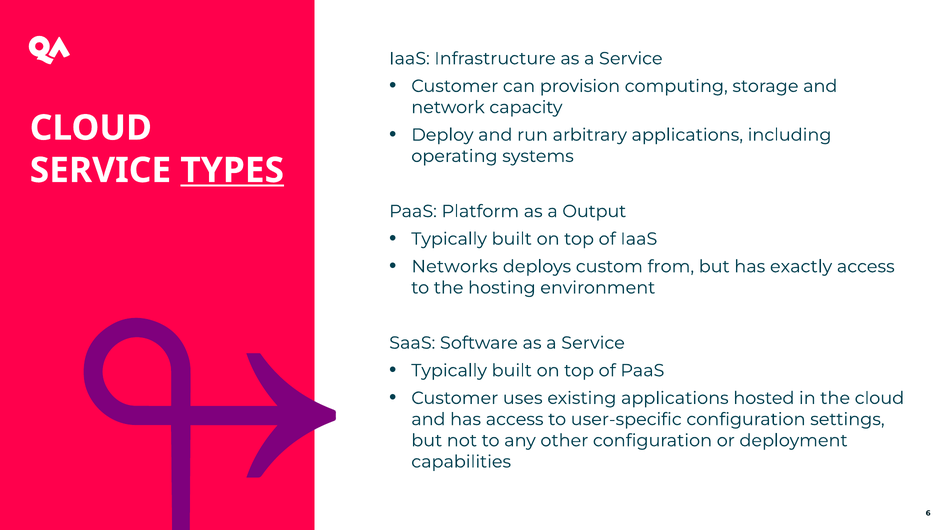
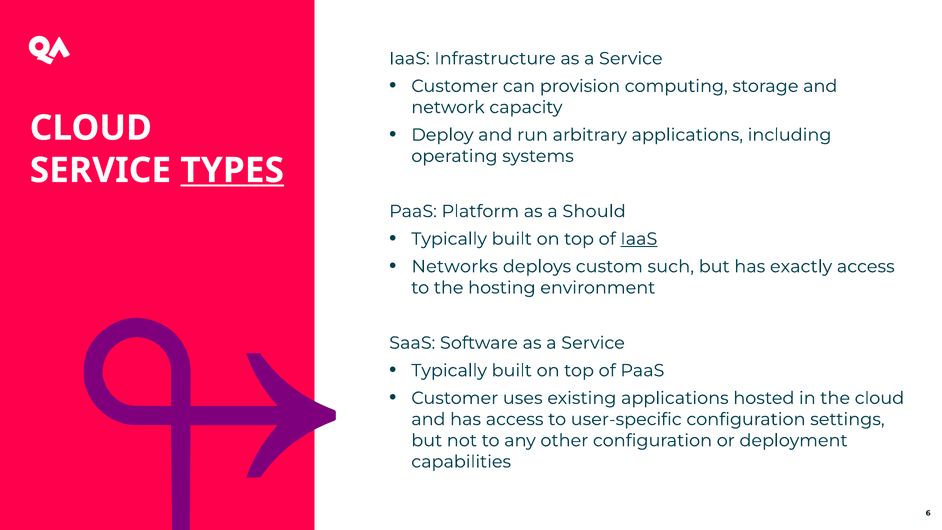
Output: Output -> Should (594, 211)
IaaS underline: none -> present (639, 239)
from: from -> such (671, 266)
